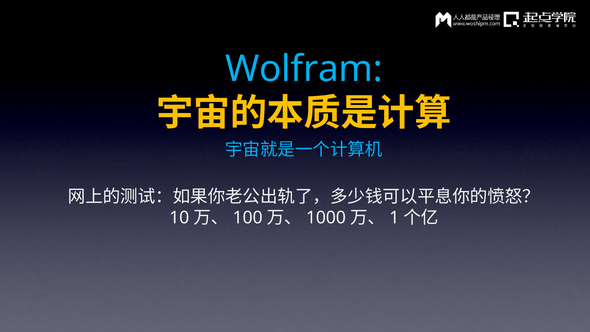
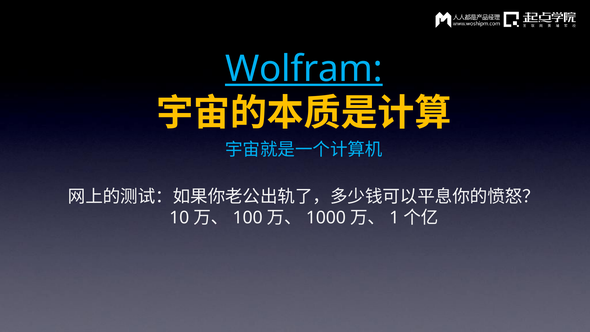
Wolfram underline: none -> present (304, 69)
